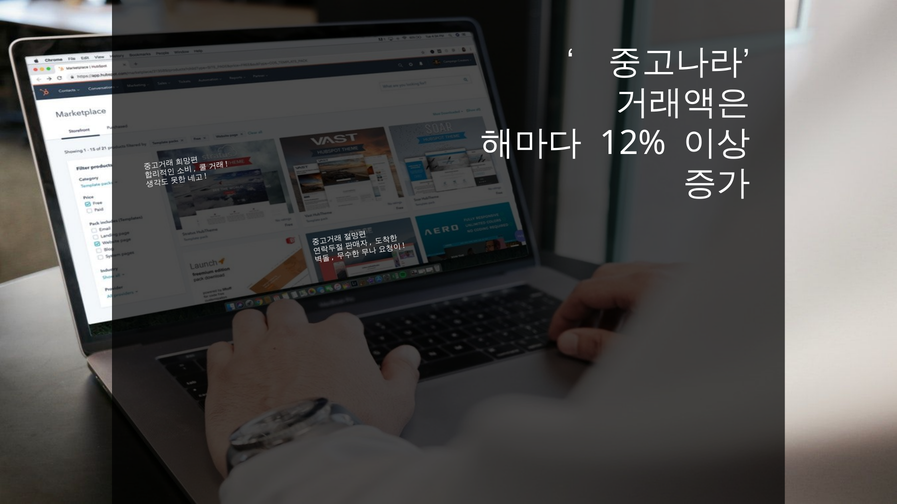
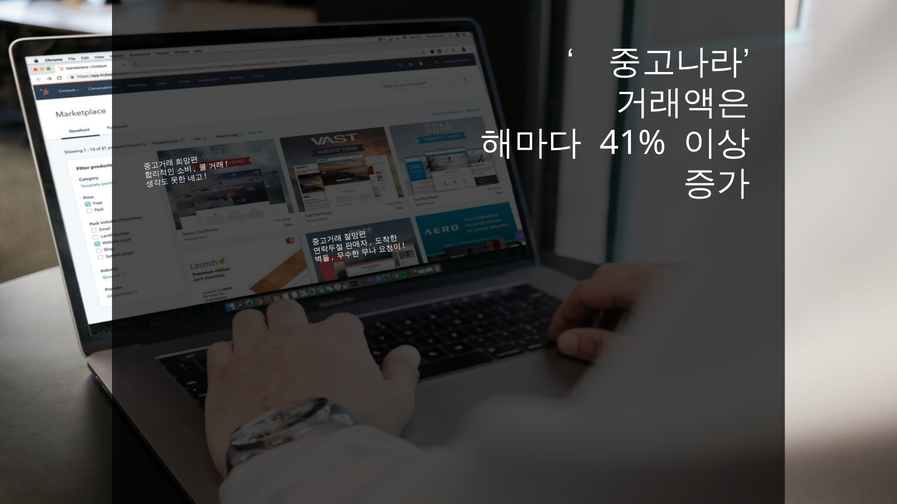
12%: 12% -> 41% (633, 143)
